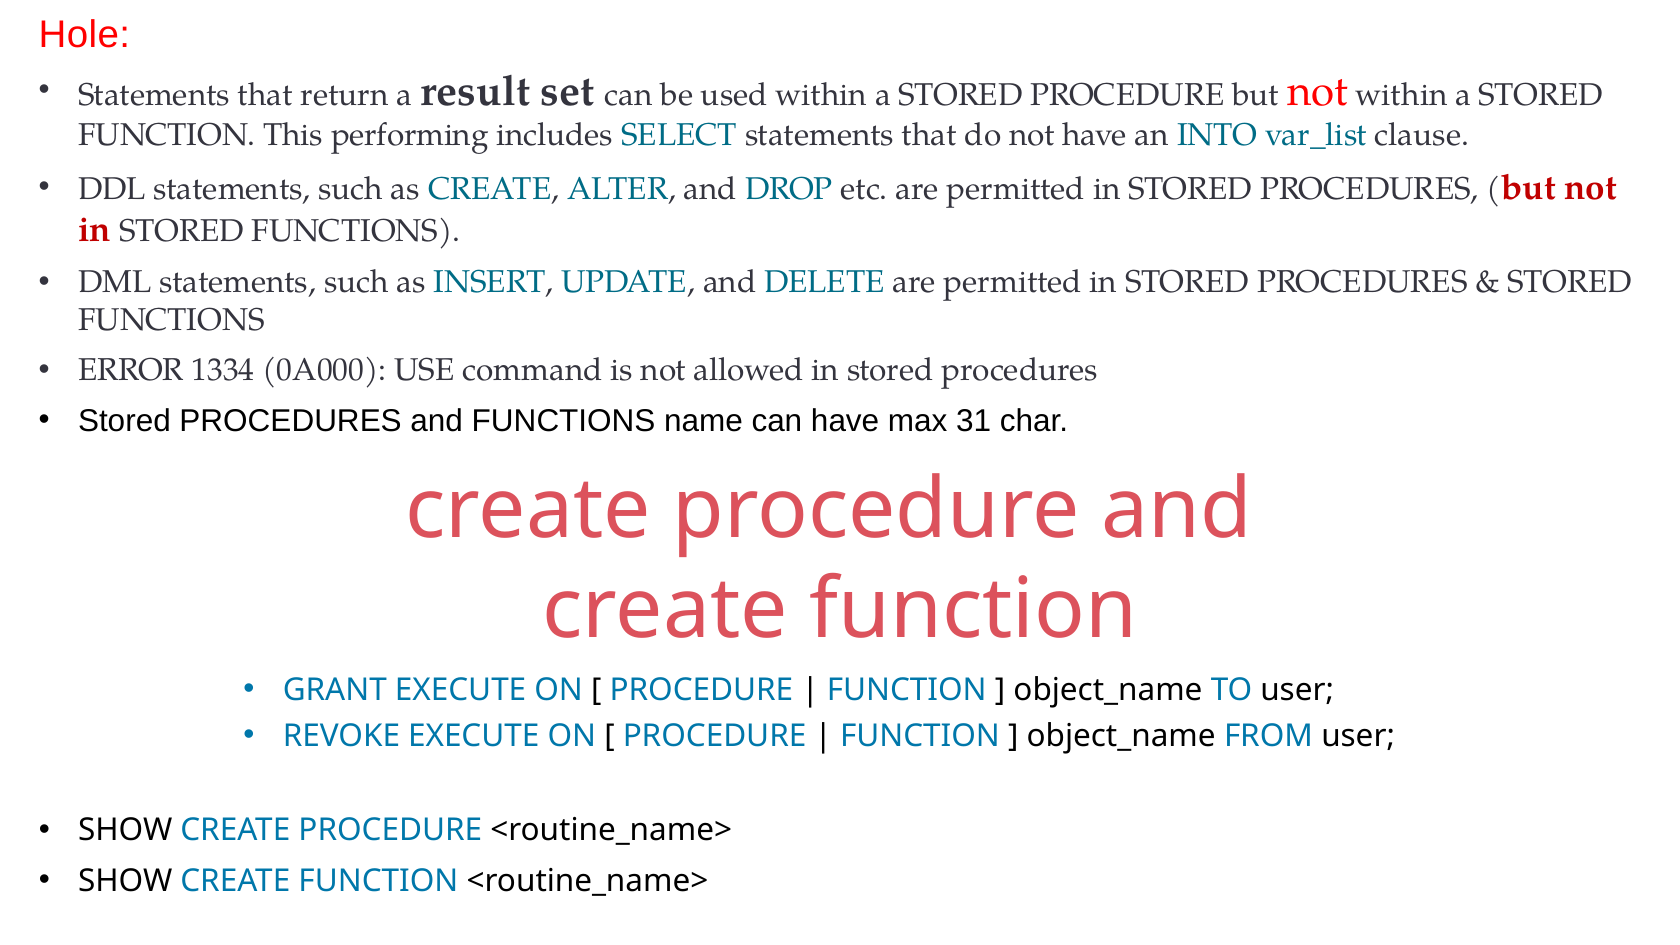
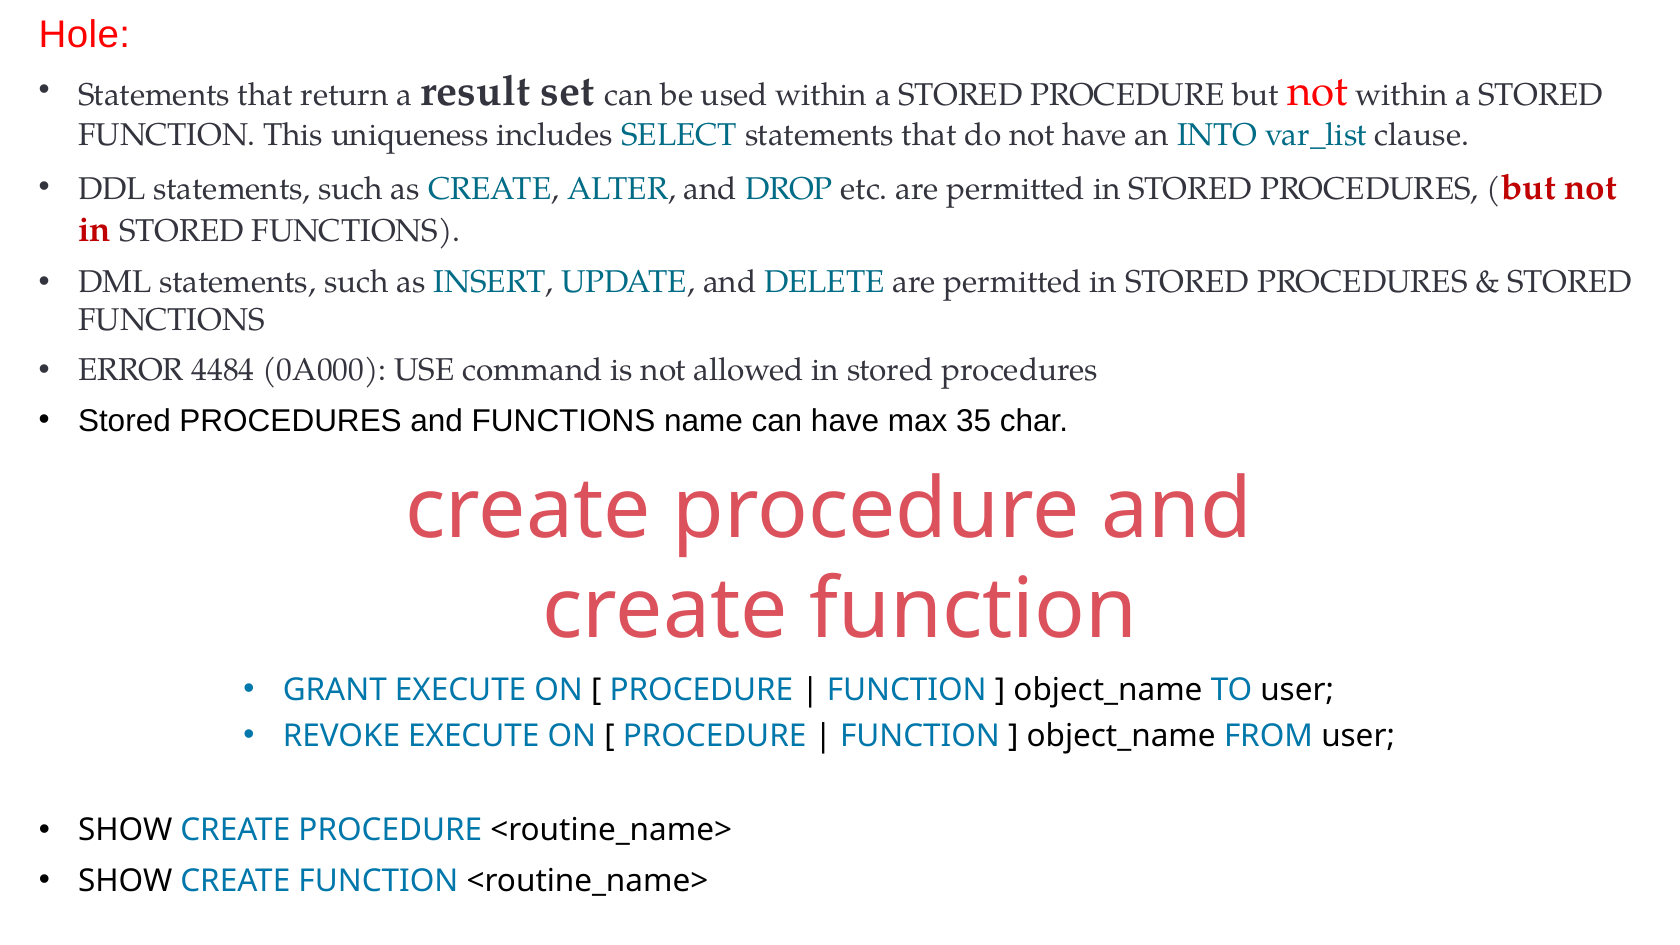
performing: performing -> uniqueness (410, 135)
1334: 1334 -> 4484 (223, 371)
31: 31 -> 35 (974, 421)
